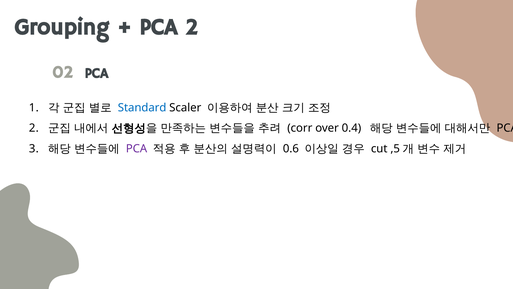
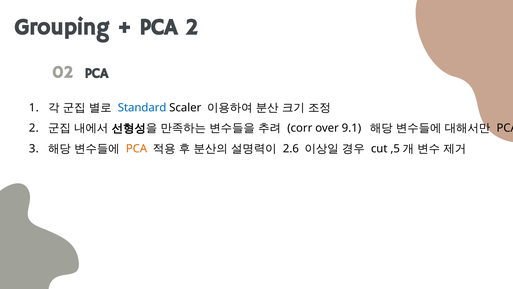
0.4: 0.4 -> 9.1 (351, 128)
PCA colour: purple -> orange (137, 149)
0.6: 0.6 -> 2.6 (291, 149)
